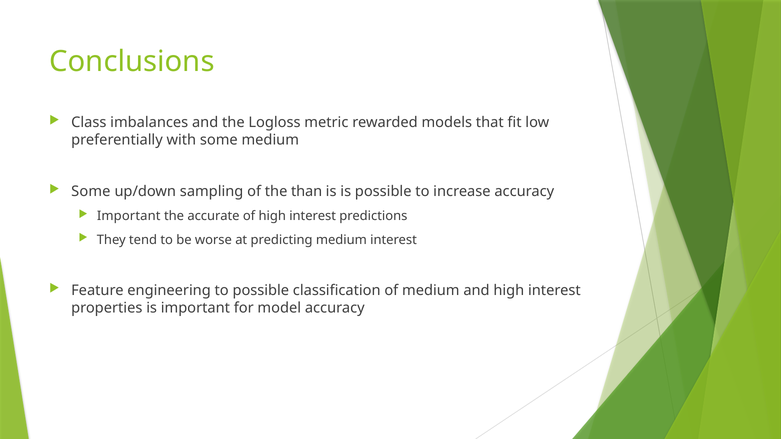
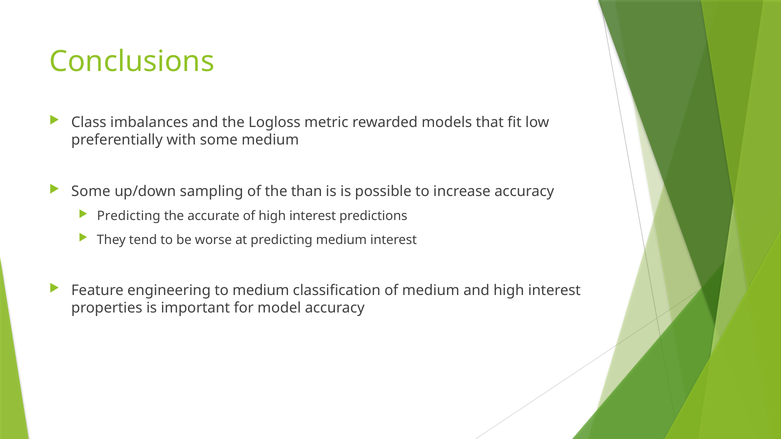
Important: Important -> Predicting (129, 216)
to possible: possible -> medium (261, 291)
